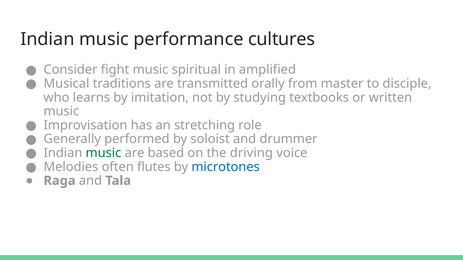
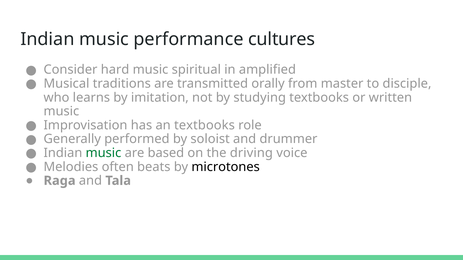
fight: fight -> hard (115, 70)
an stretching: stretching -> textbooks (204, 125)
flutes: flutes -> beats (154, 167)
microtones colour: blue -> black (226, 167)
